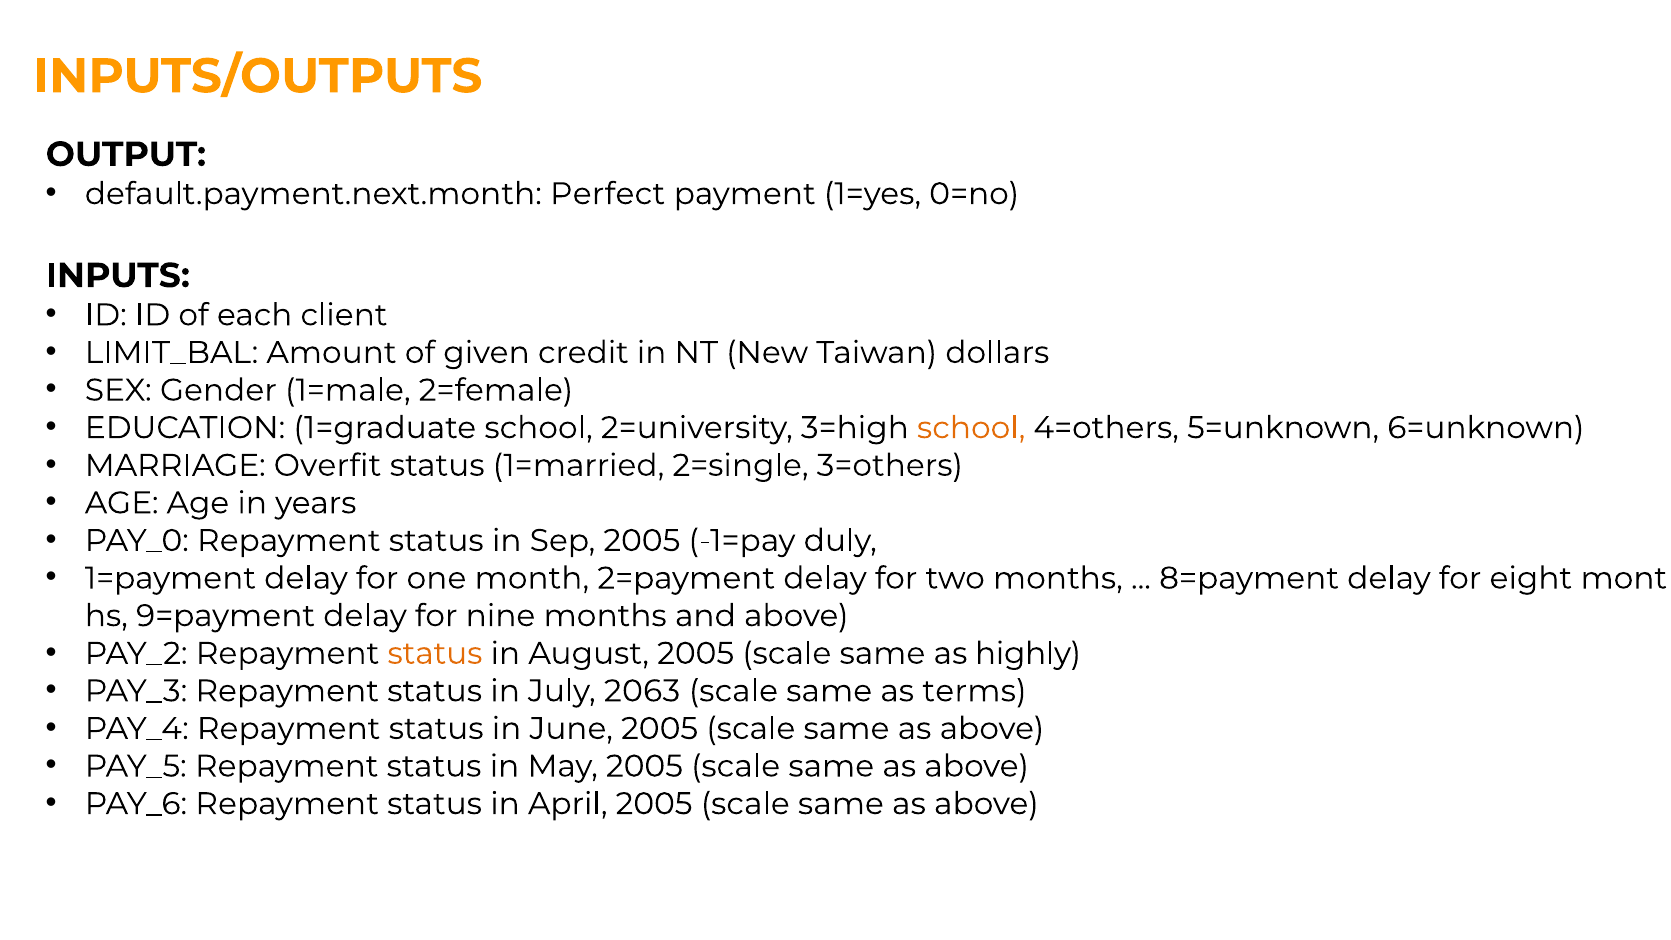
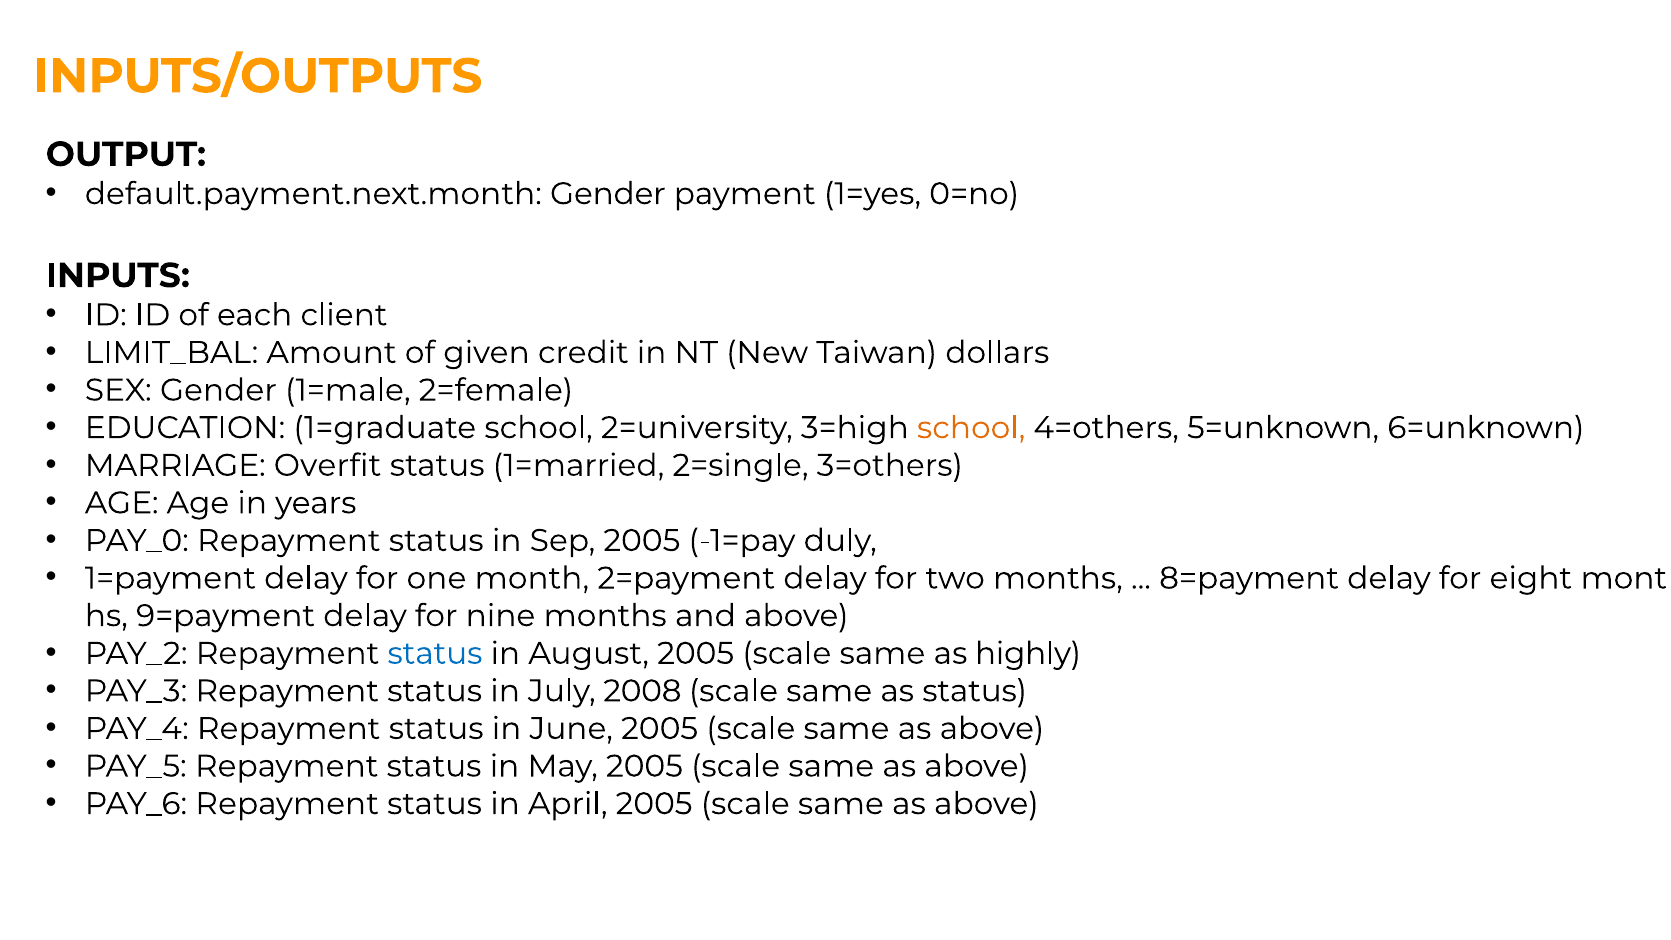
default.payment.next.month Perfect: Perfect -> Gender (608, 194)
status colour: orange -> blue (435, 653)
2063: 2063 -> 2008 (642, 691)
as terms: terms -> status (975, 691)
